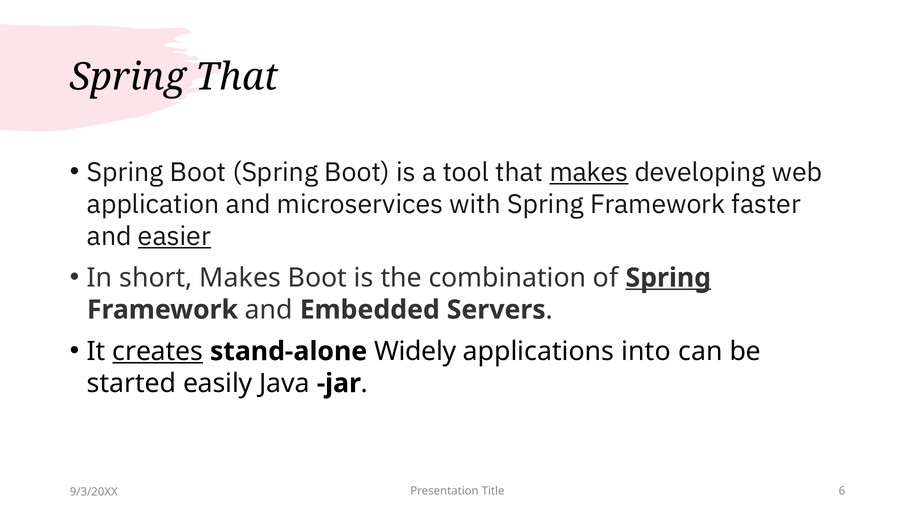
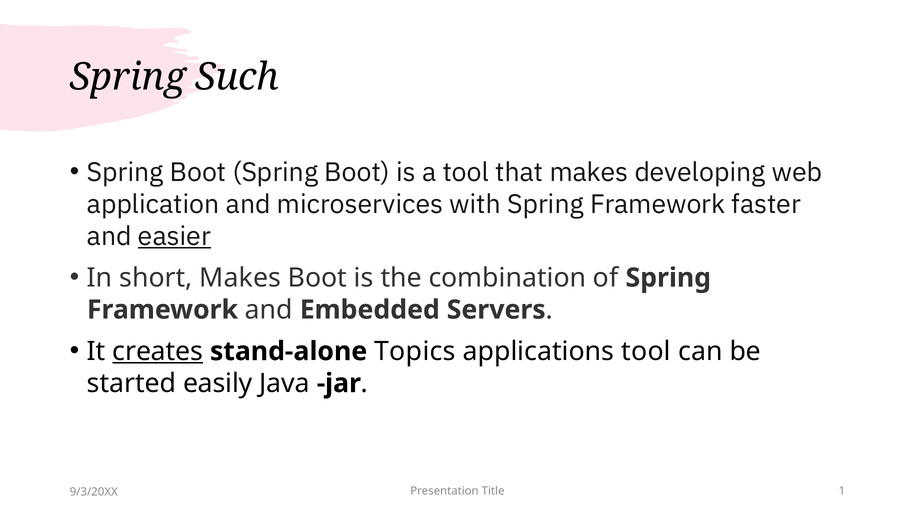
Spring That: That -> Such (237, 77)
makes underline: present -> none (589, 172)
Spring underline: present -> none (668, 278)
Widely: Widely -> Topics (415, 351)
applications into: into -> tool (646, 351)
6: 6 -> 1 (842, 491)
